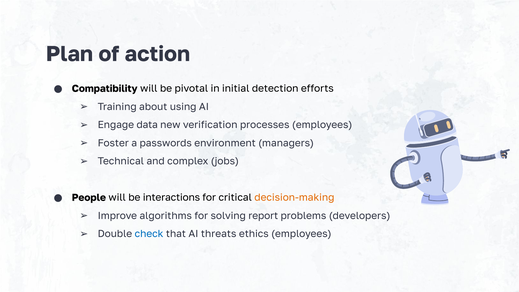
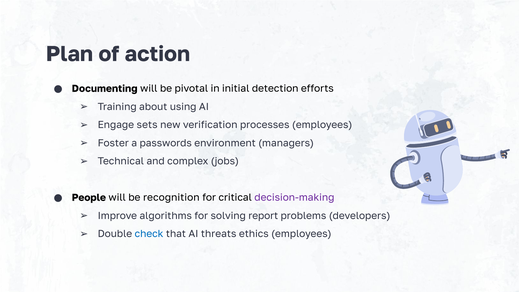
Compatibility: Compatibility -> Documenting (105, 89)
data: data -> sets (147, 125)
interactions: interactions -> recognition (171, 198)
decision-making colour: orange -> purple (294, 198)
